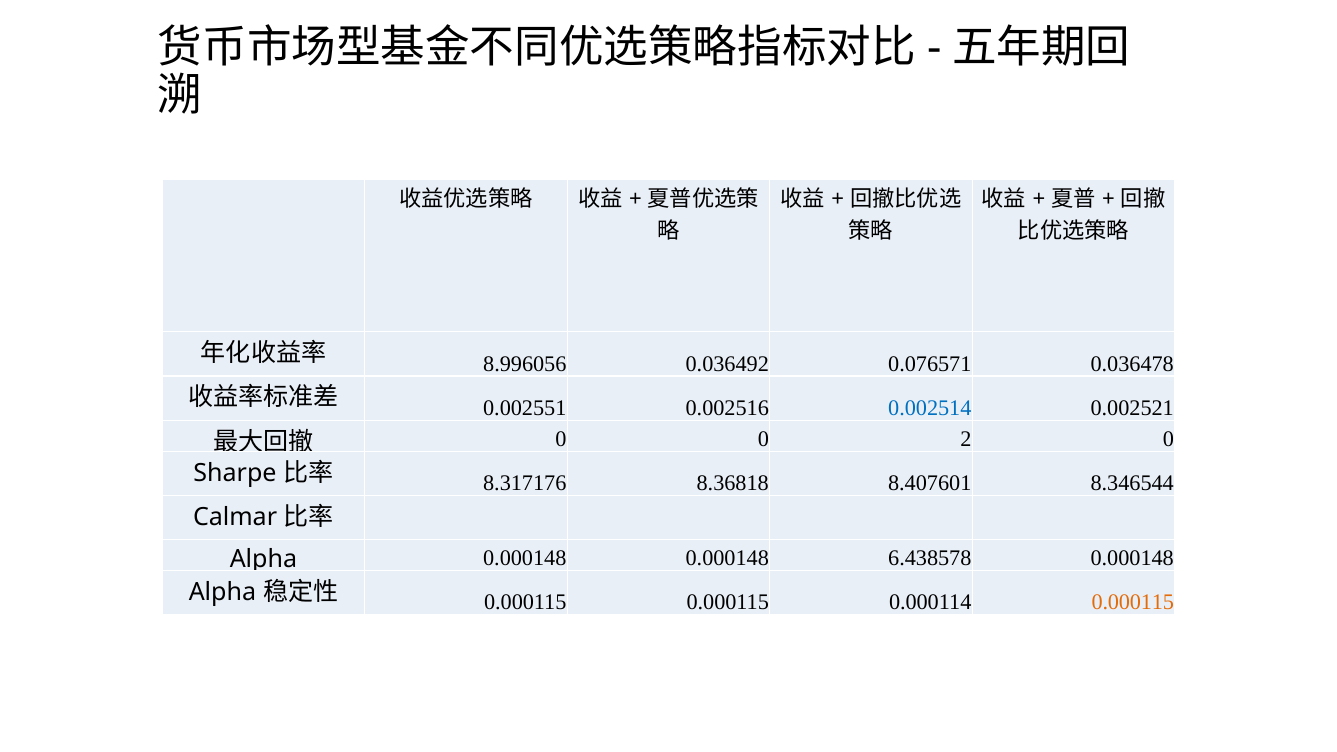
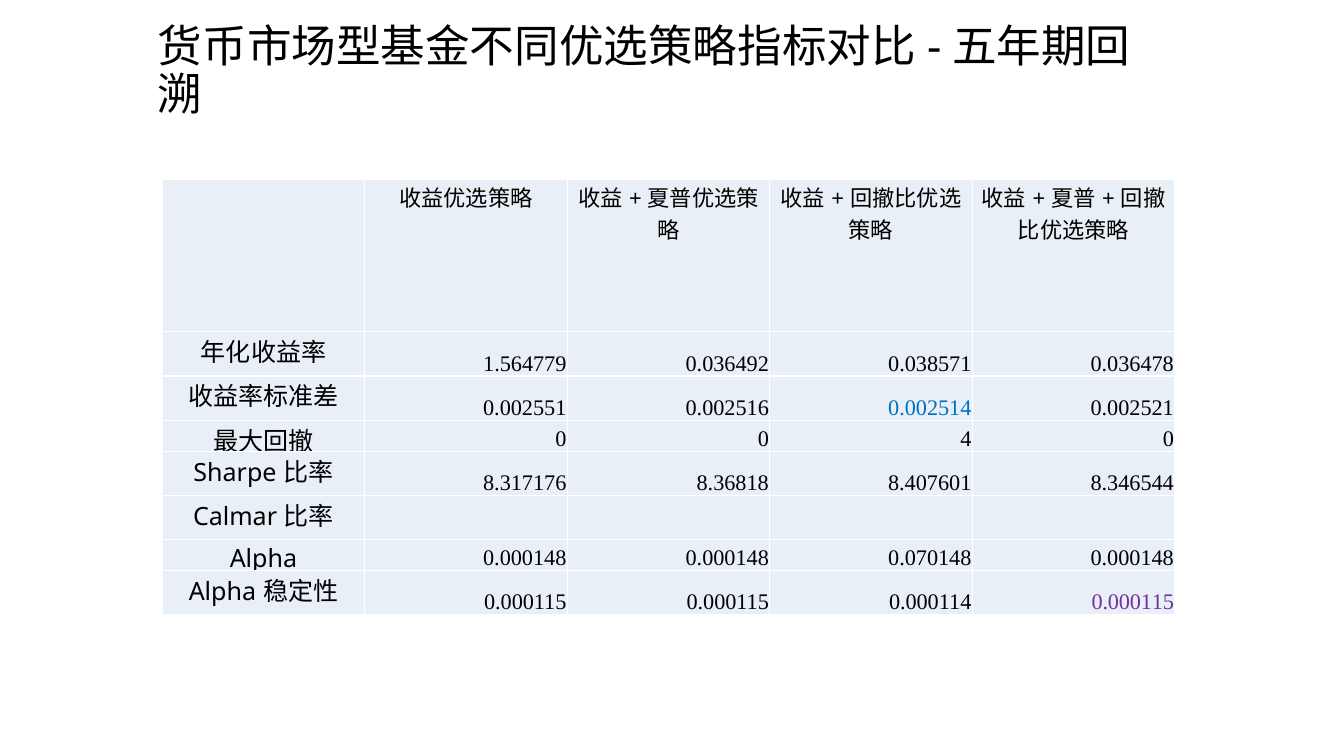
8.996056: 8.996056 -> 1.564779 (525, 364)
0.076571: 0.076571 -> 0.038571 (930, 364)
2: 2 -> 4 (966, 439)
6.438578: 6.438578 -> 0.070148 (930, 558)
0.000115 colour: orange -> purple (1133, 603)
